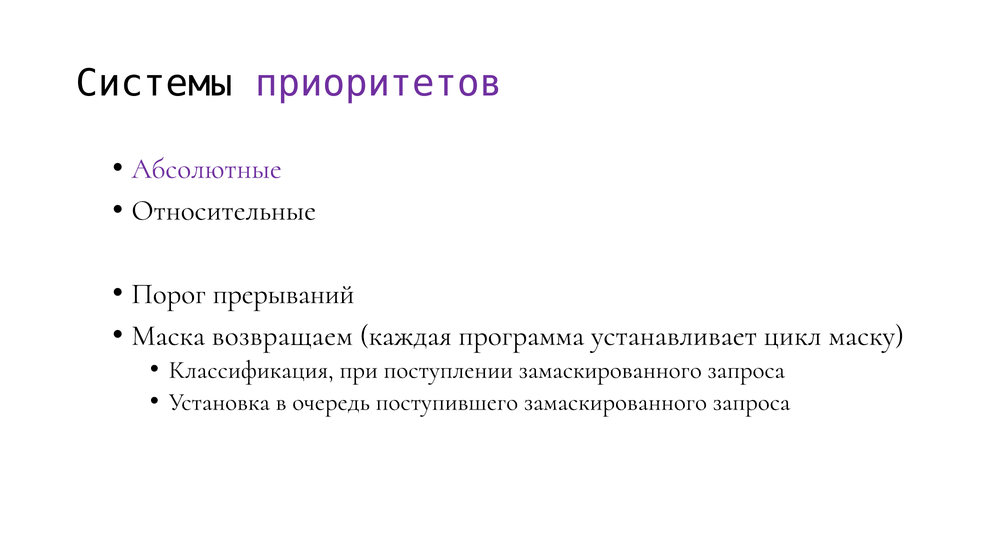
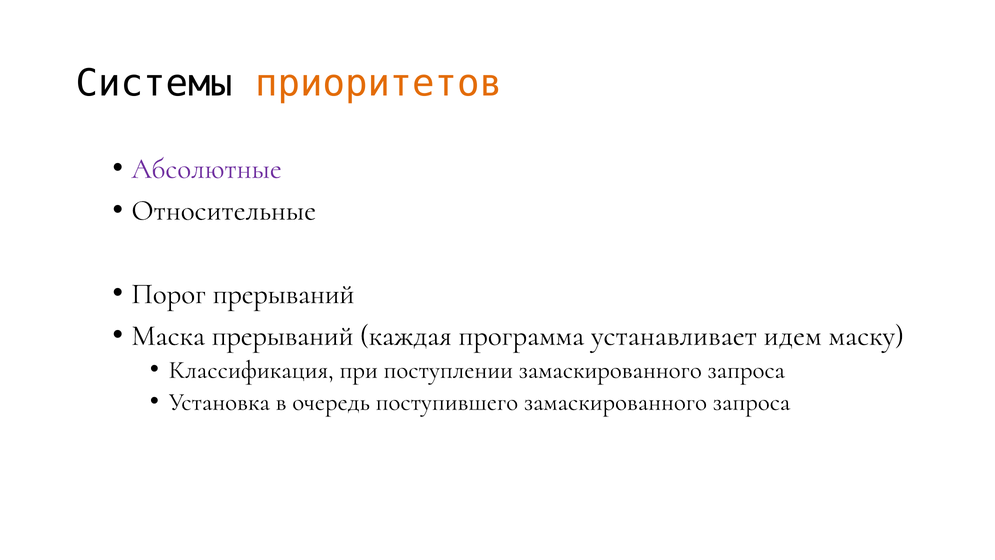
приоритетов colour: purple -> orange (379, 84)
Маска возвращаем: возвращаем -> прерываний (283, 335)
цикл: цикл -> идем (793, 335)
